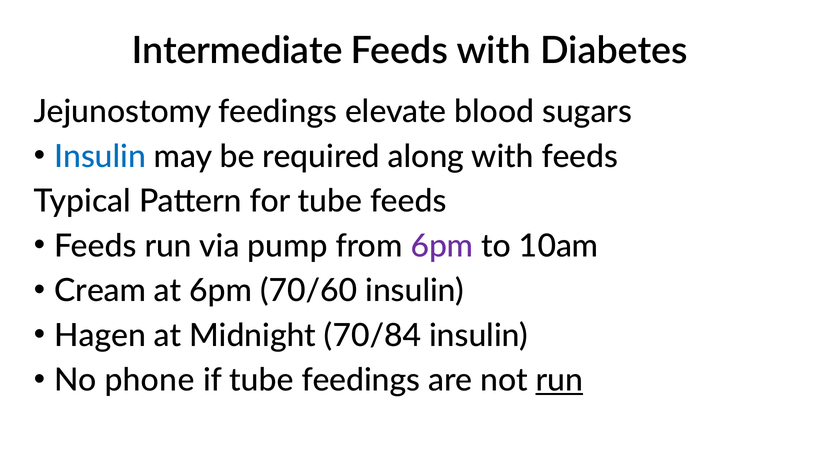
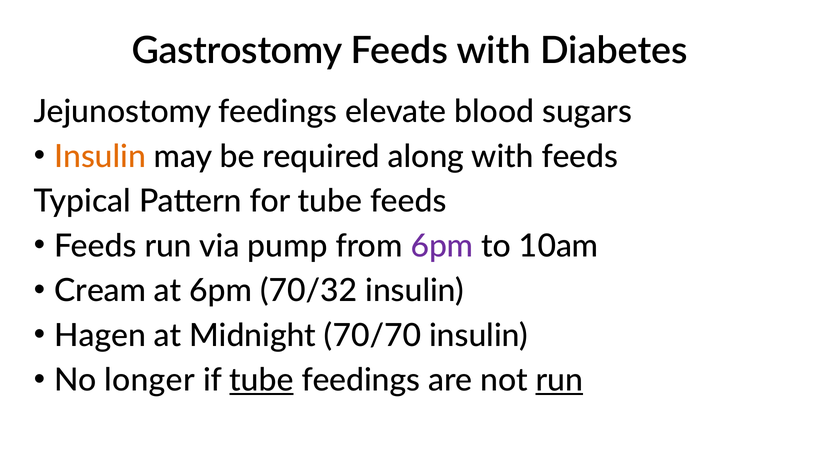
Intermediate: Intermediate -> Gastrostomy (237, 51)
Insulin colour: blue -> orange (100, 157)
70/60: 70/60 -> 70/32 (309, 291)
70/84: 70/84 -> 70/70 (373, 336)
phone: phone -> longer (150, 381)
tube underline: none -> present (262, 381)
